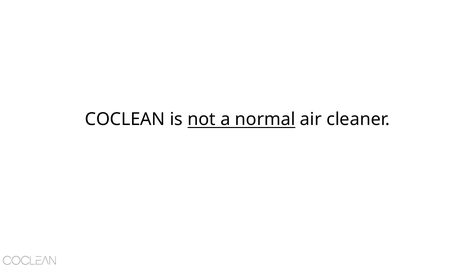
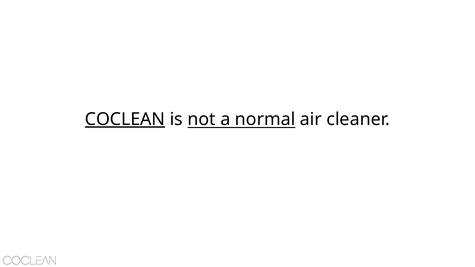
COCLEAN underline: none -> present (125, 119)
